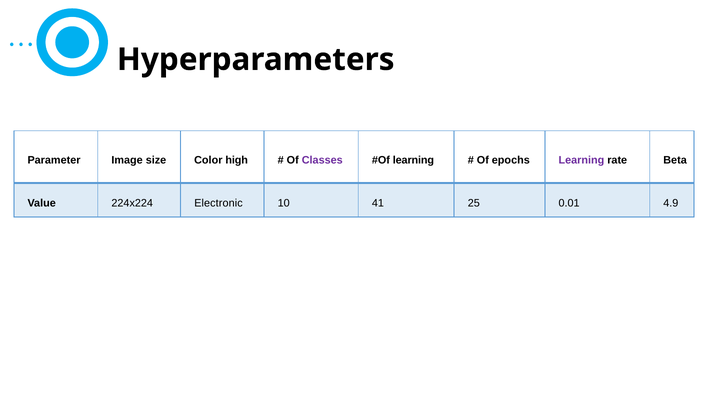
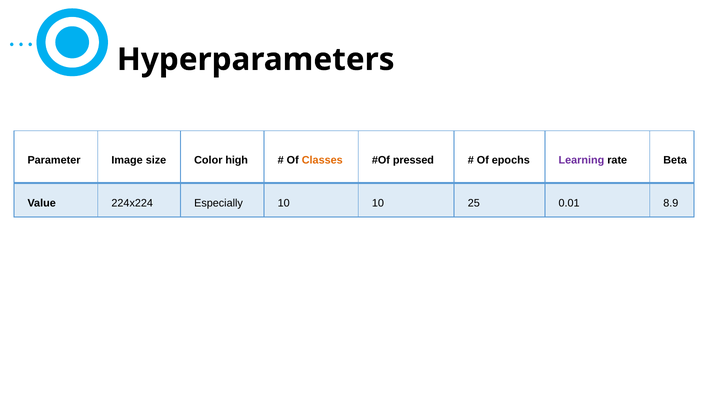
Classes colour: purple -> orange (322, 160)
learning: learning -> pressed (413, 160)
Electronic: Electronic -> Especially (219, 203)
10 41: 41 -> 10 (378, 203)
4.9: 4.9 -> 8.9 (671, 203)
